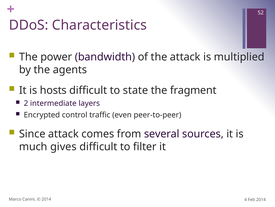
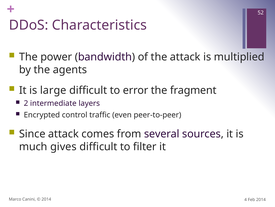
hosts: hosts -> large (53, 90)
state: state -> error (136, 90)
